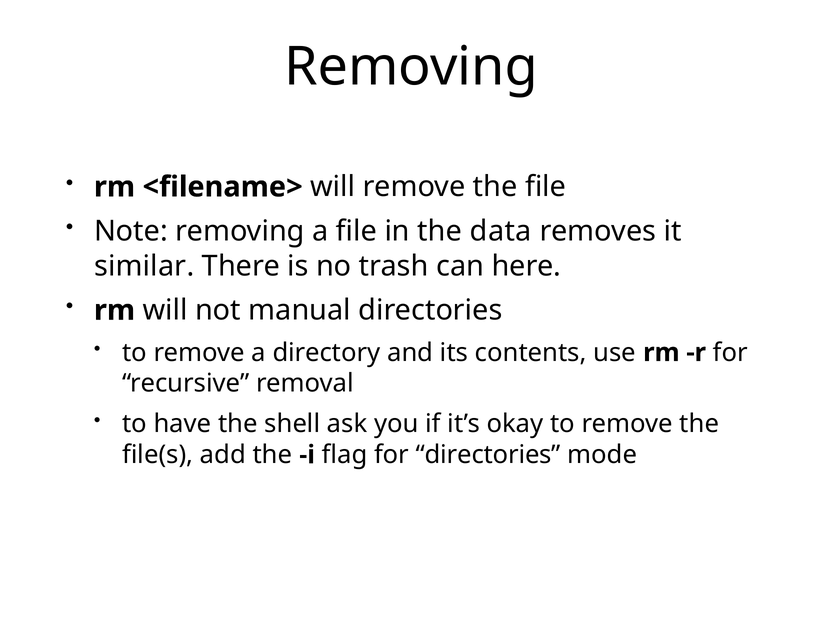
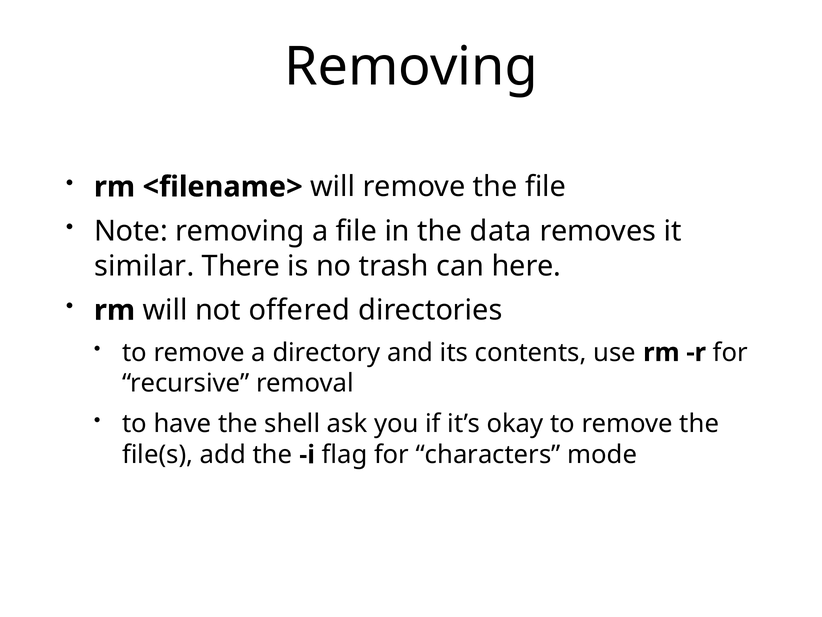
manual: manual -> offered (299, 310)
for directories: directories -> characters (488, 454)
